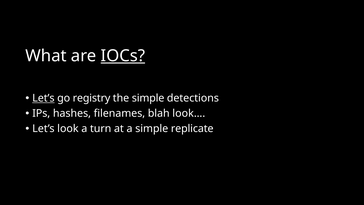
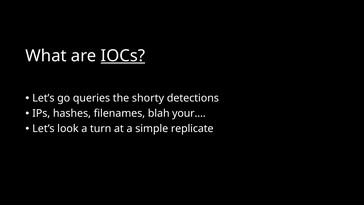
Let’s underline: present -> none (43, 98)
registry: registry -> queries (91, 98)
the simple: simple -> shorty (148, 98)
look…: look… -> your… (189, 113)
